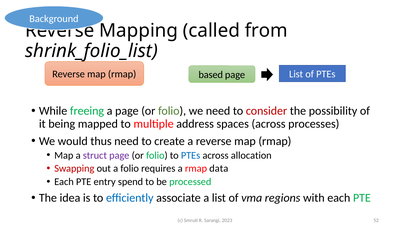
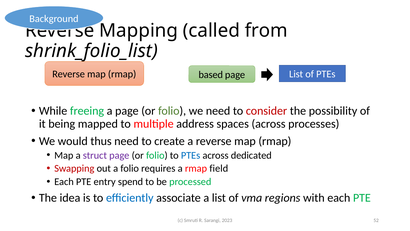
allocation: allocation -> dedicated (251, 155)
data: data -> field (219, 168)
